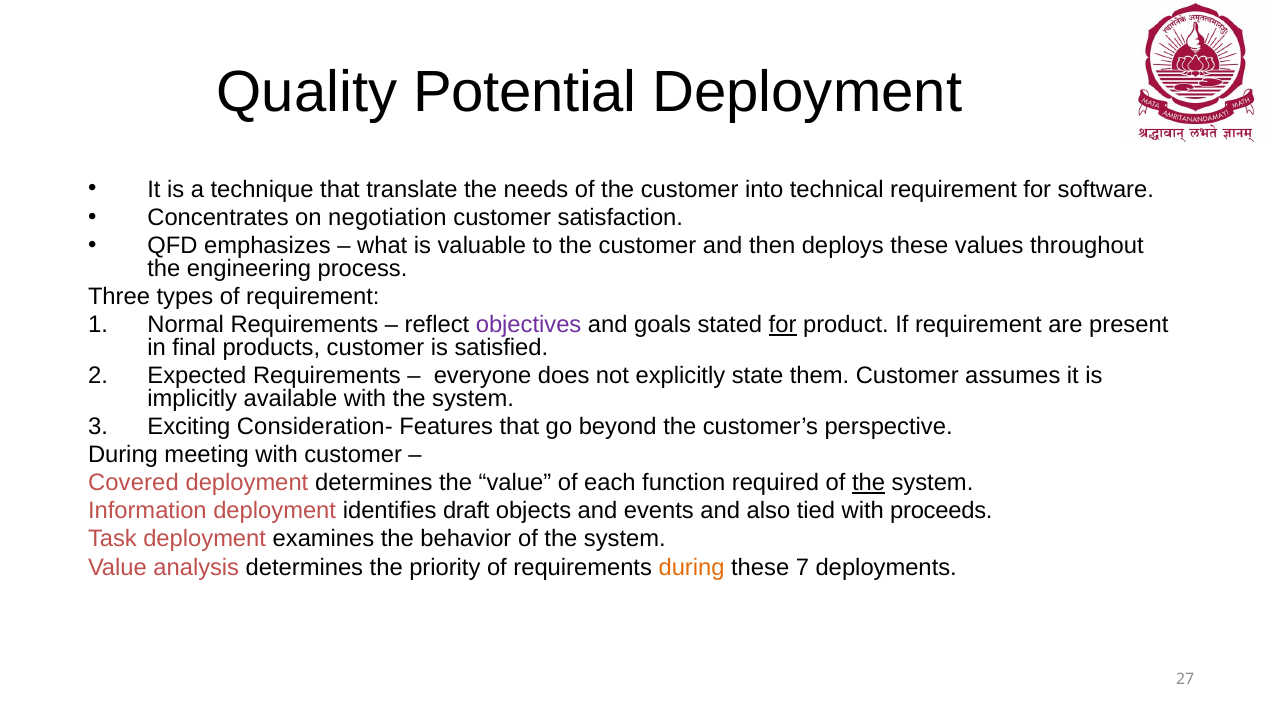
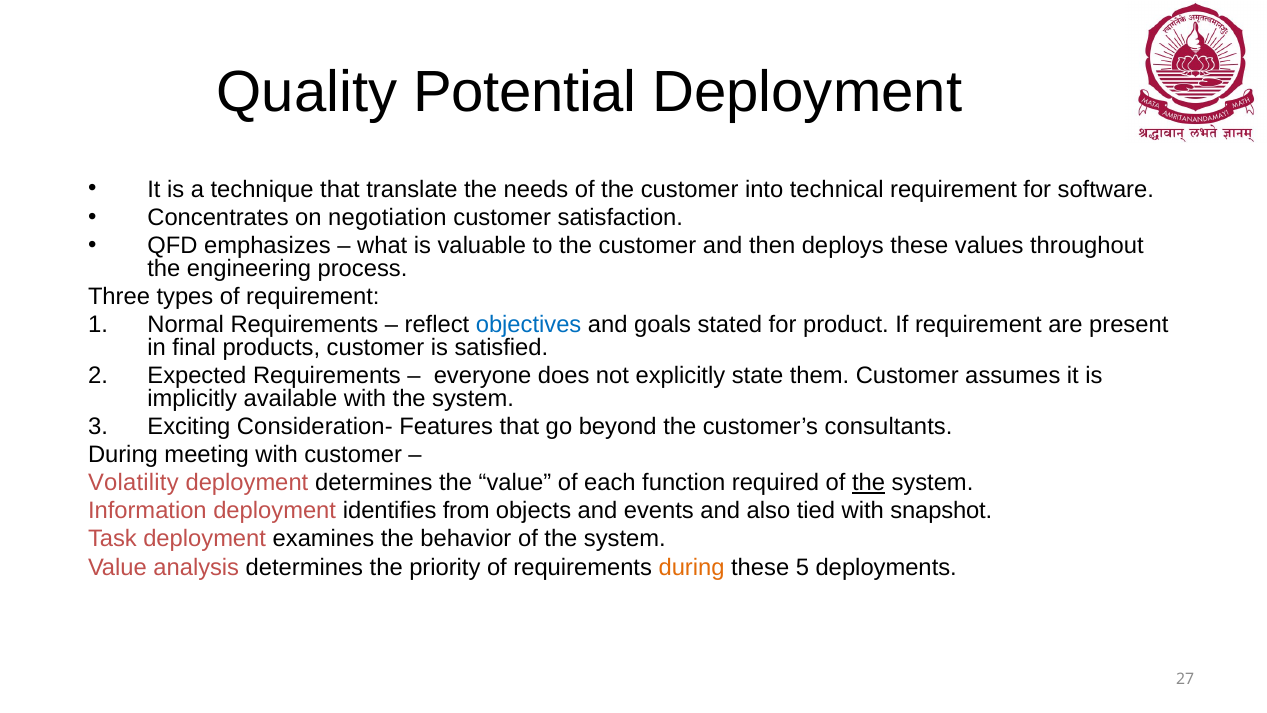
objectives colour: purple -> blue (529, 325)
for underline: present -> none (783, 325)
perspective: perspective -> consultants (889, 427)
Covered: Covered -> Volatility (133, 483)
draft: draft -> from (466, 511)
proceeds: proceeds -> snapshot (941, 511)
7: 7 -> 5 (802, 567)
